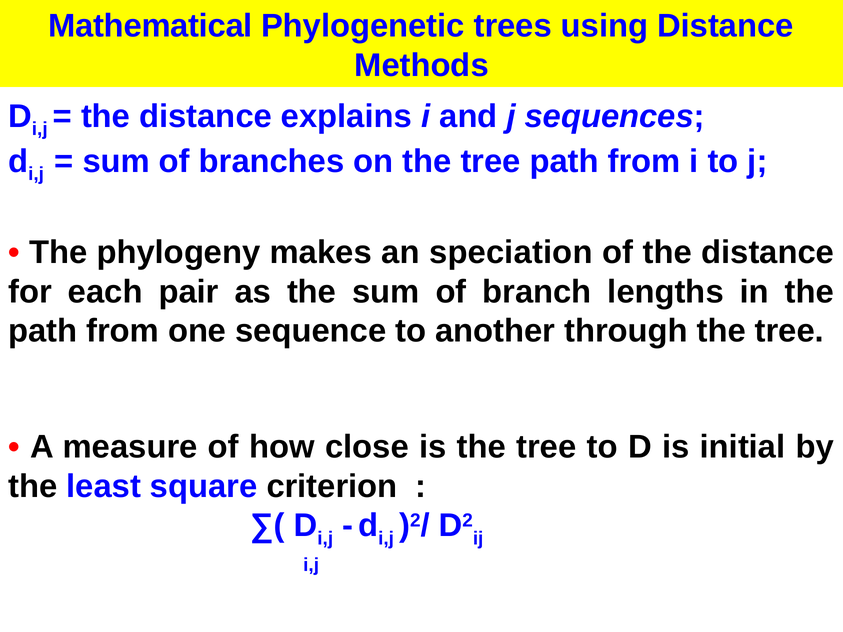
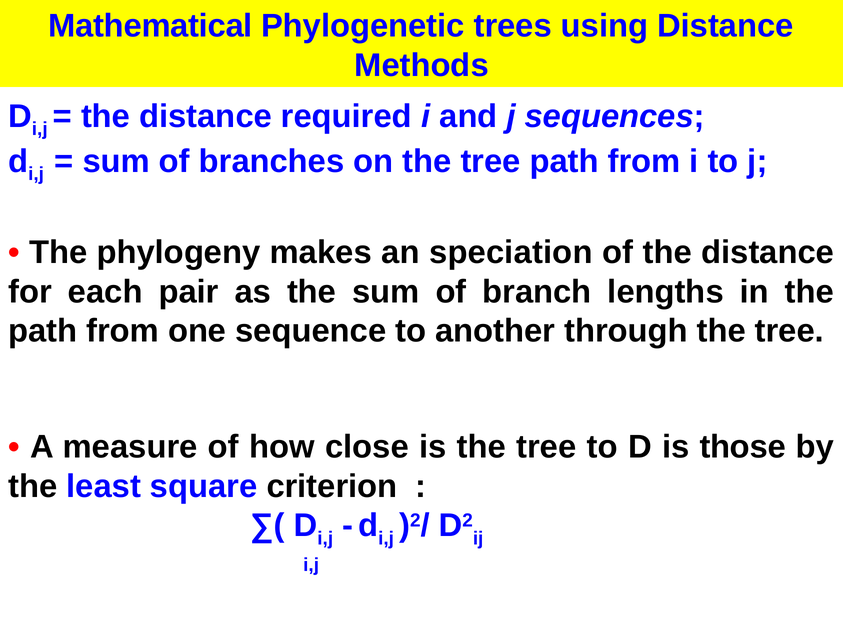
explains: explains -> required (346, 117)
initial: initial -> those (743, 447)
